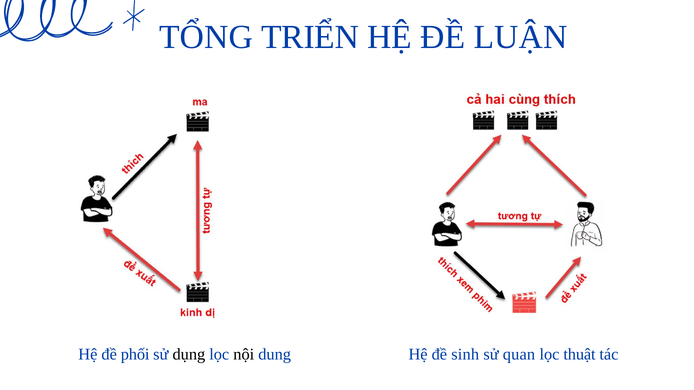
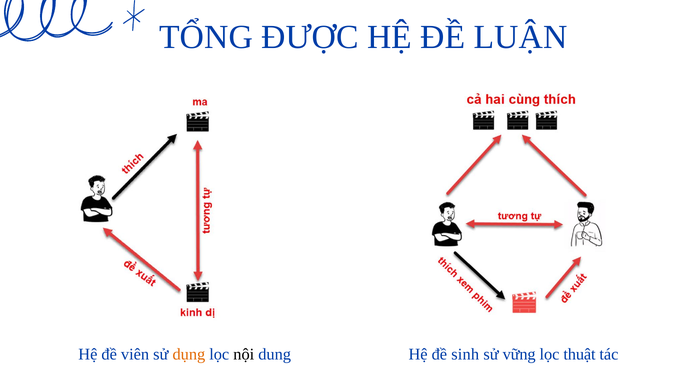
TRIỂN: TRIỂN -> ĐƯỢC (310, 37)
phối: phối -> viên (135, 355)
dụng colour: black -> orange (189, 355)
quan: quan -> vững (519, 355)
